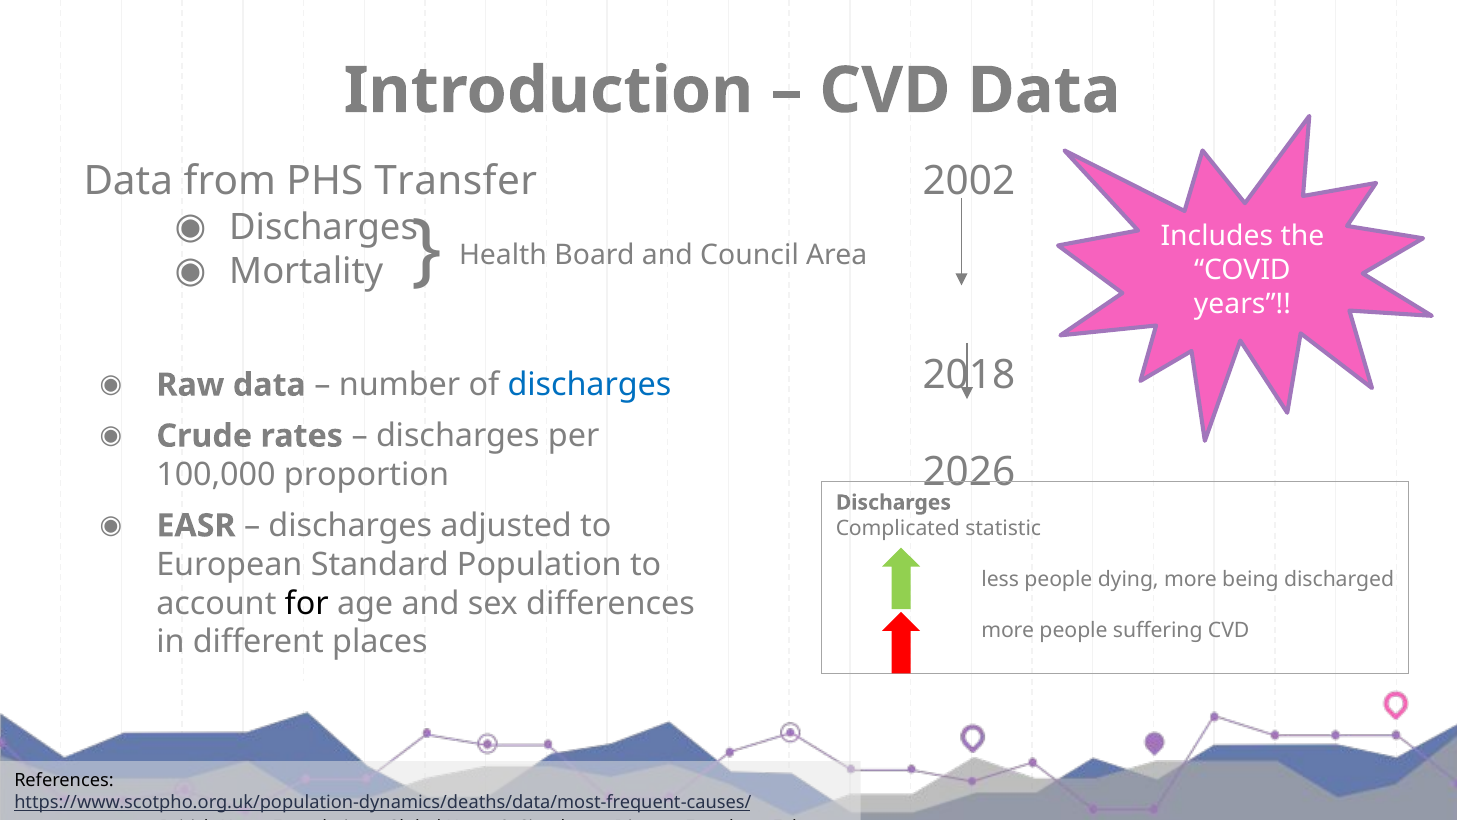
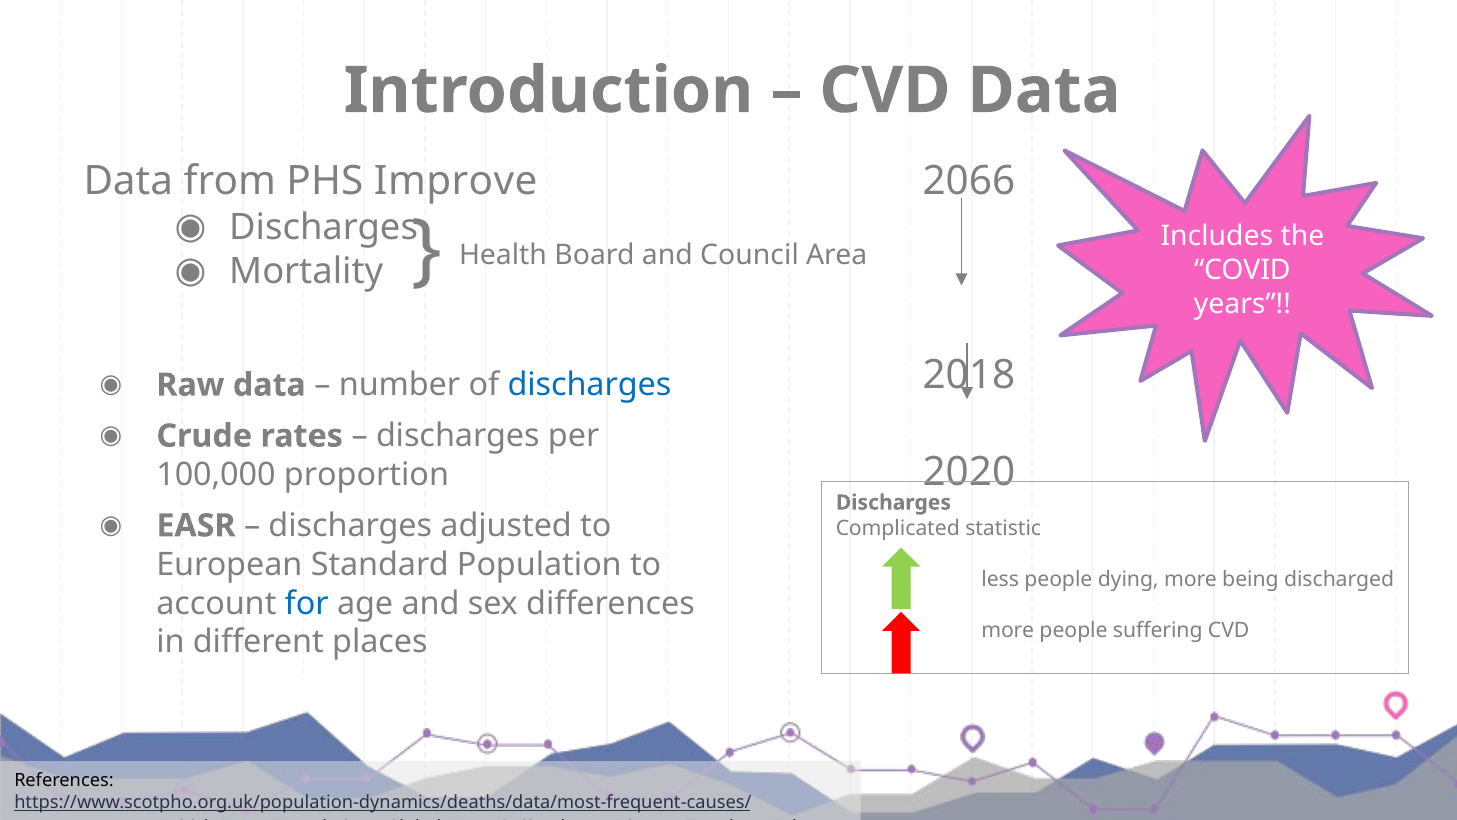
2002: 2002 -> 2066 (969, 181)
Transfer: Transfer -> Improve (456, 181)
2026: 2026 -> 2020 (969, 472)
for colour: black -> blue (307, 603)
